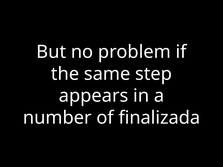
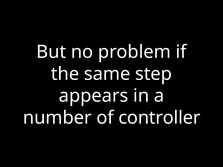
finalizada: finalizada -> controller (159, 118)
